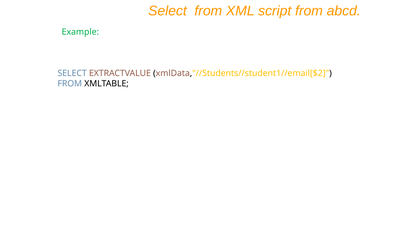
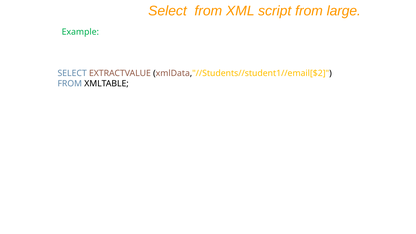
abcd: abcd -> large (344, 11)
